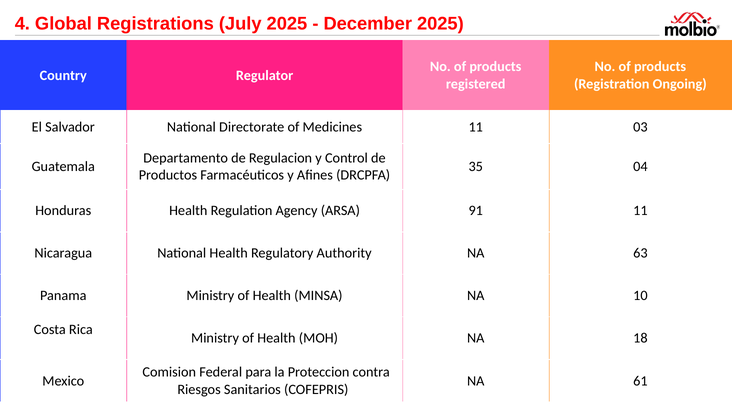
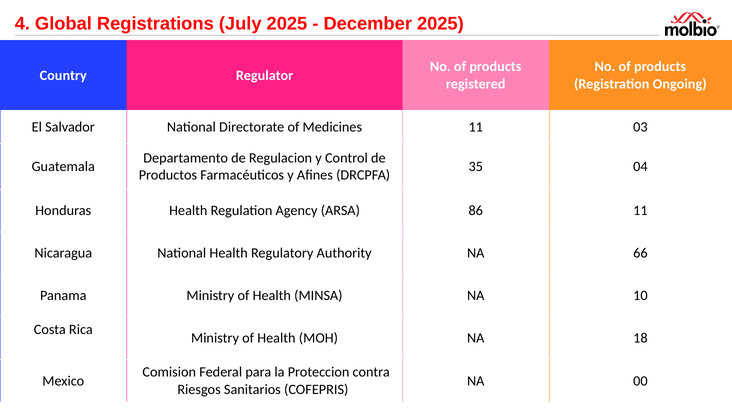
91: 91 -> 86 (476, 211)
63: 63 -> 66 (640, 253)
61: 61 -> 00 (640, 381)
